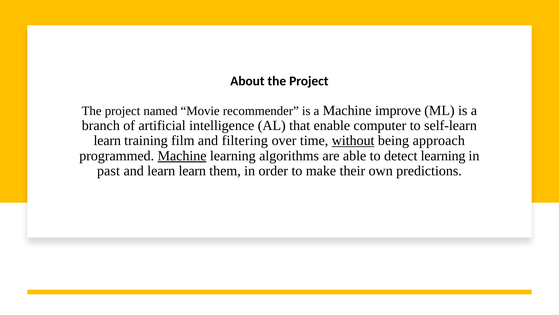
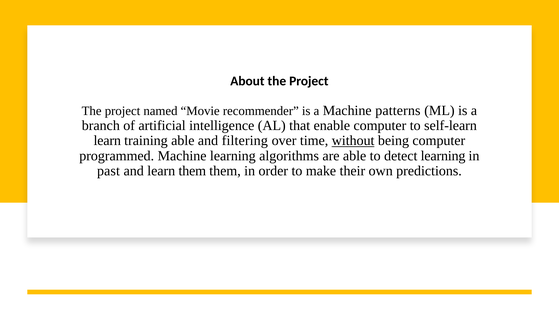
improve: improve -> patterns (398, 110)
training film: film -> able (183, 140)
being approach: approach -> computer (439, 140)
Machine underline: present -> none (182, 155)
learn learn: learn -> them (192, 171)
